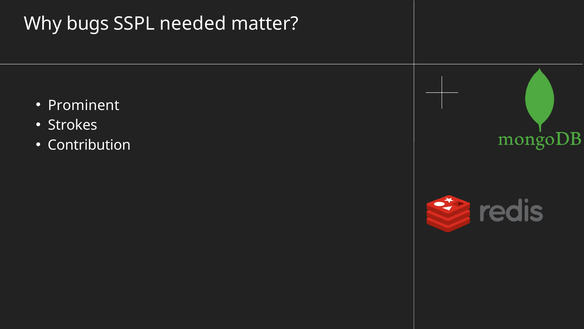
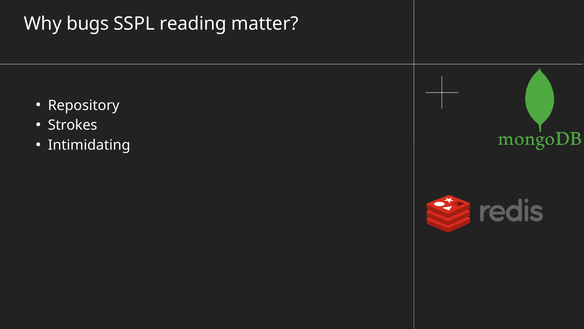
needed: needed -> reading (193, 24)
Prominent: Prominent -> Repository (84, 105)
Contribution: Contribution -> Intimidating (89, 145)
